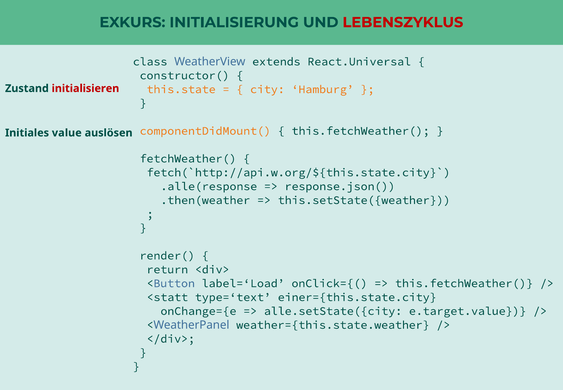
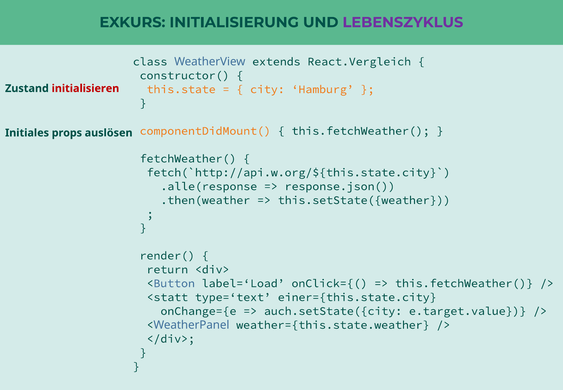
LEBENSZYKLUS colour: red -> purple (403, 22)
React.Universal: React.Universal -> React.Vergleich (359, 62)
value: value -> props (67, 133)
alle.setState({city: alle.setState({city -> auch.setState({city (333, 311)
